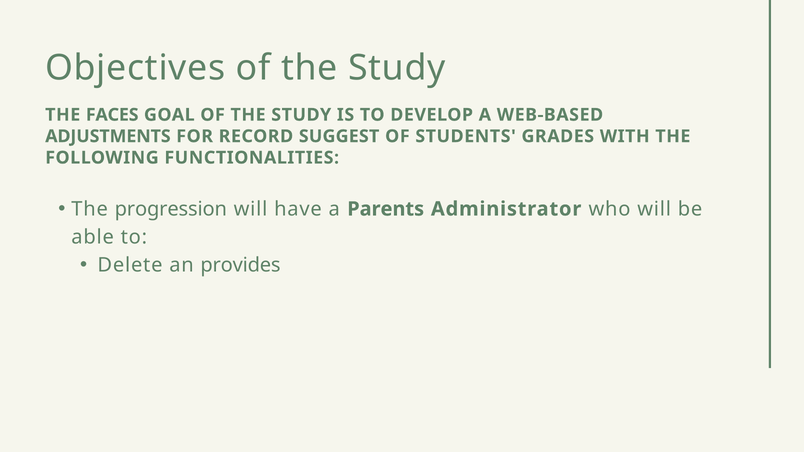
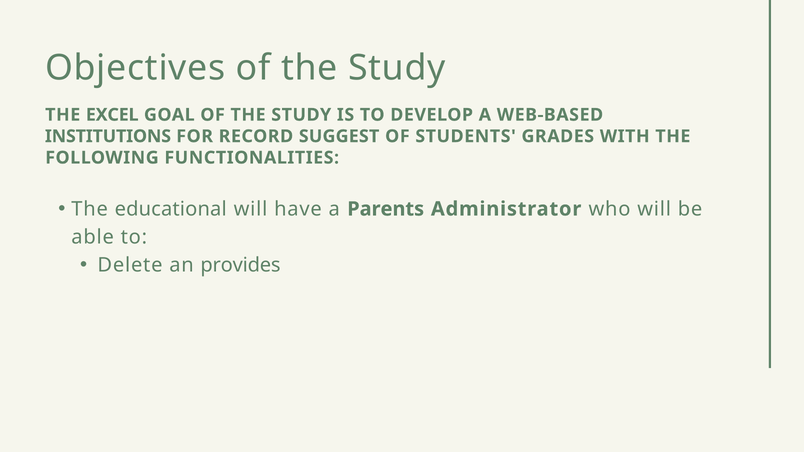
FACES: FACES -> EXCEL (112, 115)
ADJUSTMENTS: ADJUSTMENTS -> INSTITUTIONS (108, 136)
progression: progression -> educational (171, 209)
